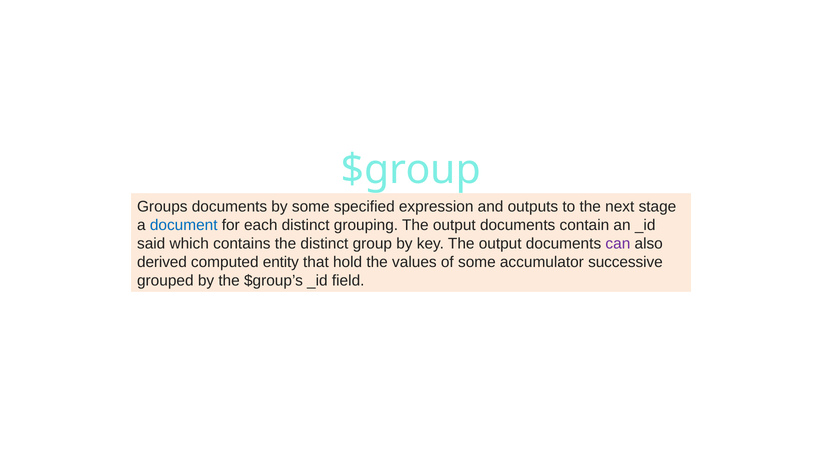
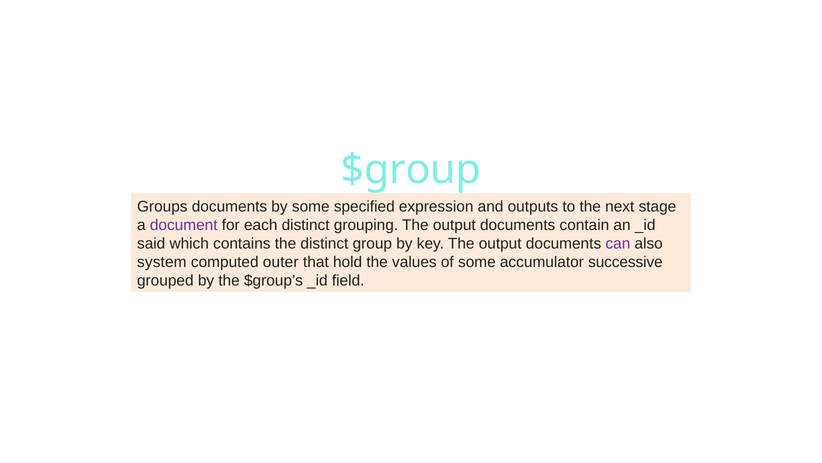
document colour: blue -> purple (184, 225)
derived: derived -> system (162, 262)
entity: entity -> outer (281, 262)
